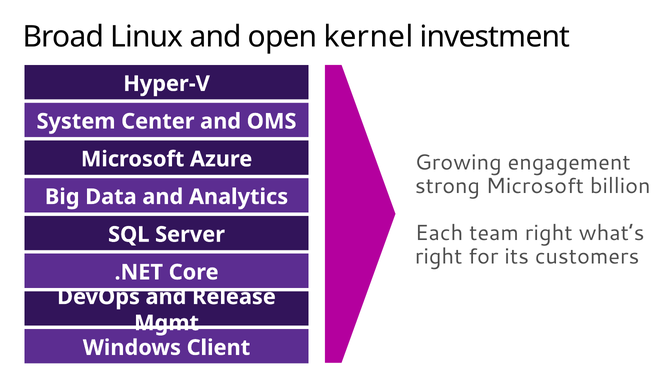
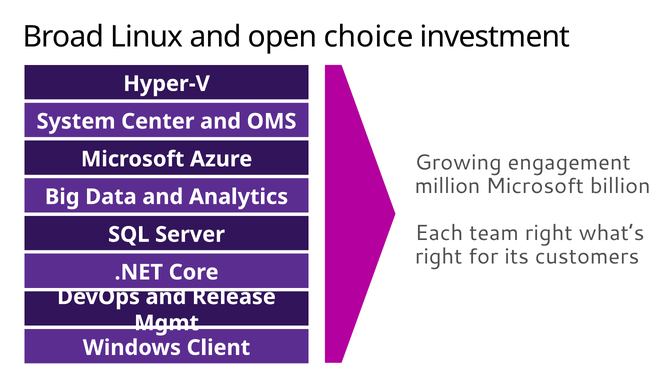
kernel: kernel -> choice (369, 37)
strong: strong -> million (448, 186)
